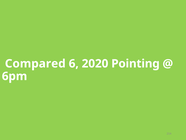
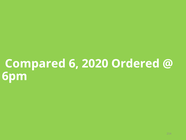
Pointing: Pointing -> Ordered (135, 63)
